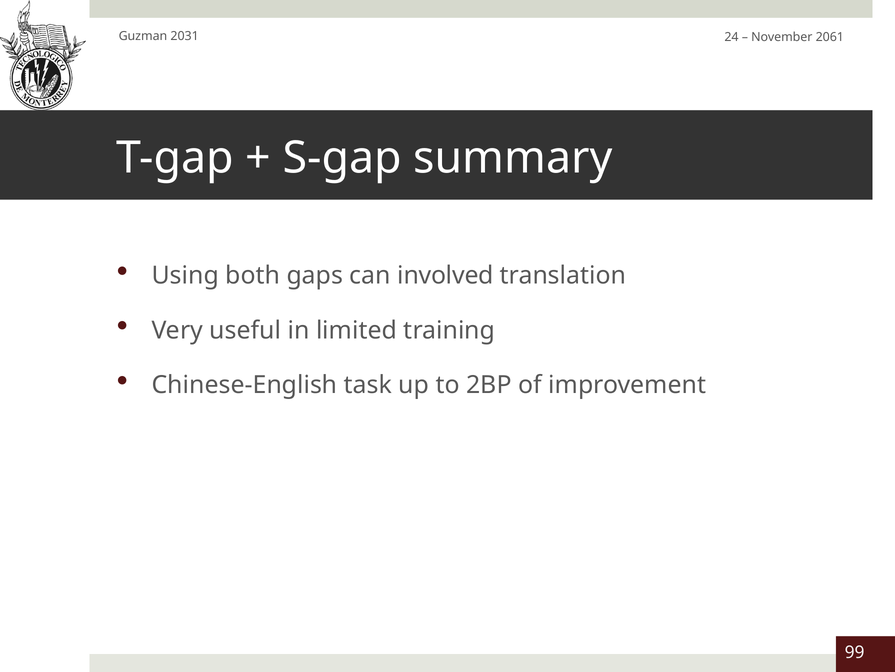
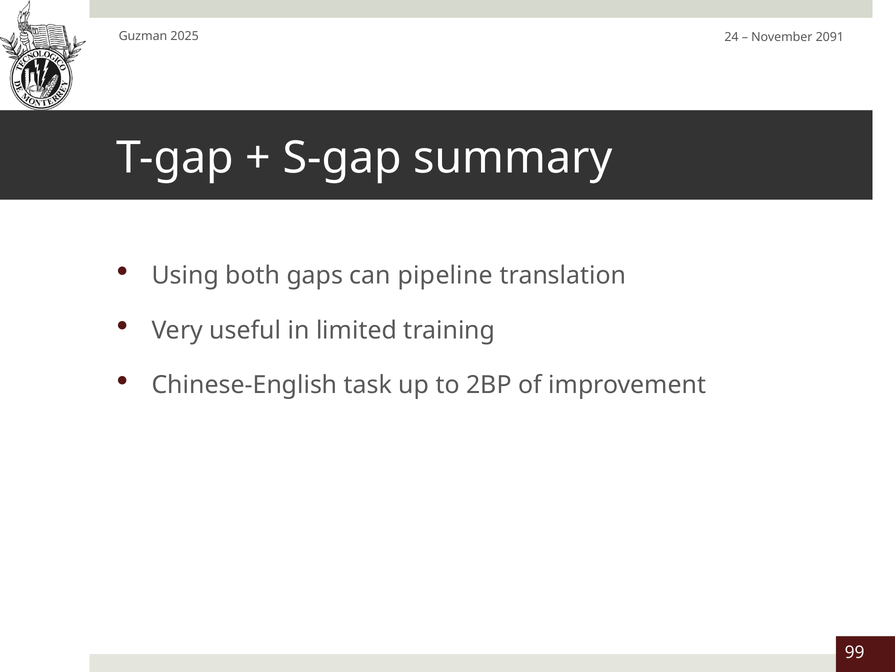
2031: 2031 -> 2025 (185, 36)
2061: 2061 -> 2091 (830, 37)
involved: involved -> pipeline (445, 275)
